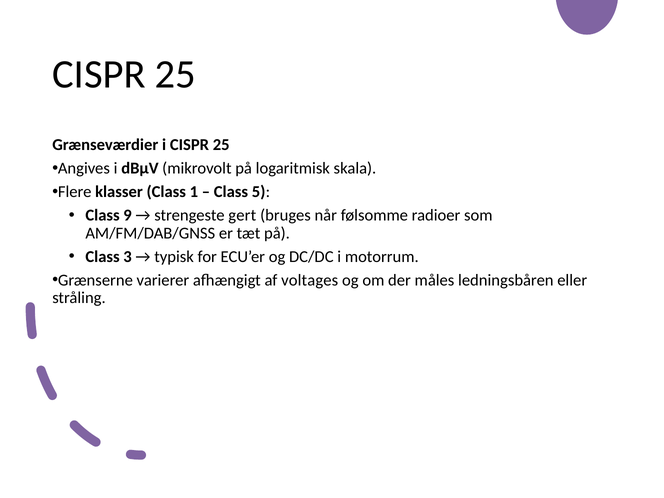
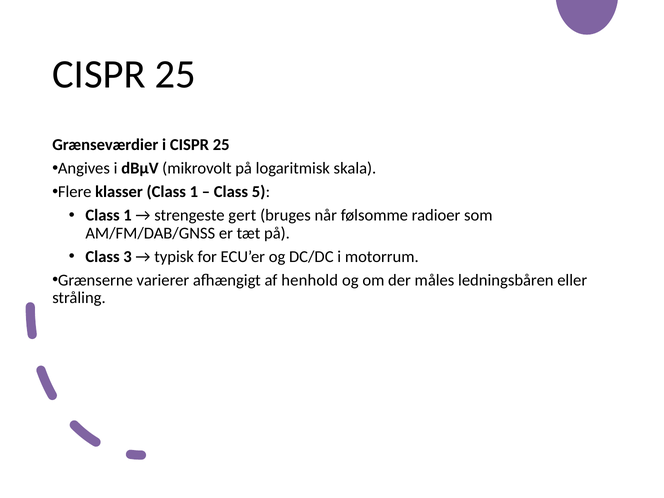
9: 9 -> 1 (128, 215)
voltages: voltages -> henhold (310, 280)
